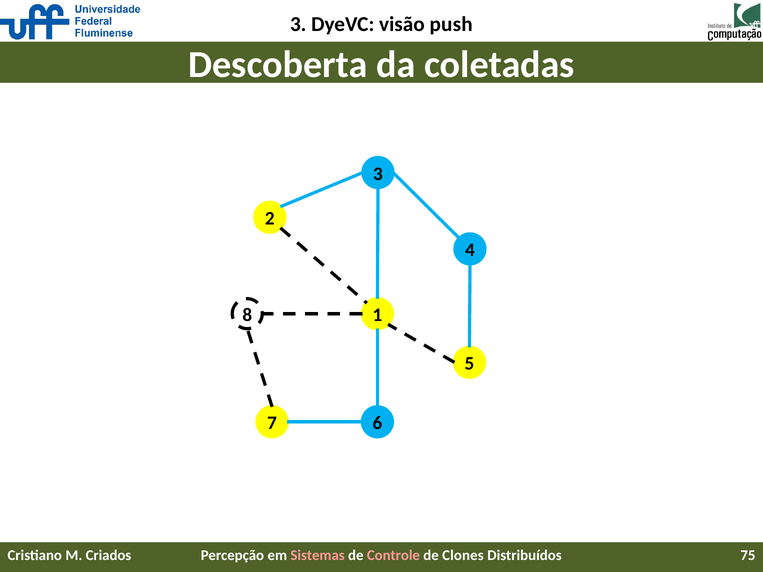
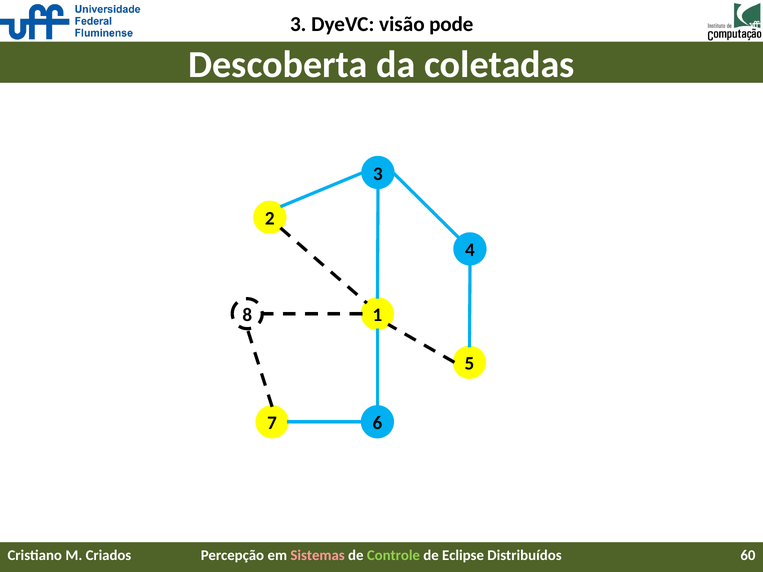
push: push -> pode (451, 24)
Controle colour: pink -> light green (393, 555)
Clones: Clones -> Eclipse (463, 555)
75: 75 -> 60 (748, 555)
